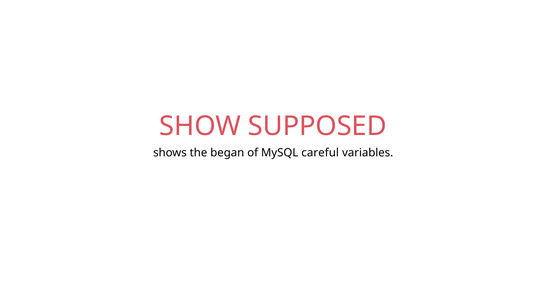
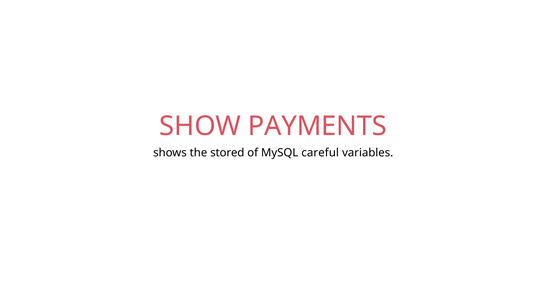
SUPPOSED: SUPPOSED -> PAYMENTS (317, 126)
began: began -> stored (227, 153)
